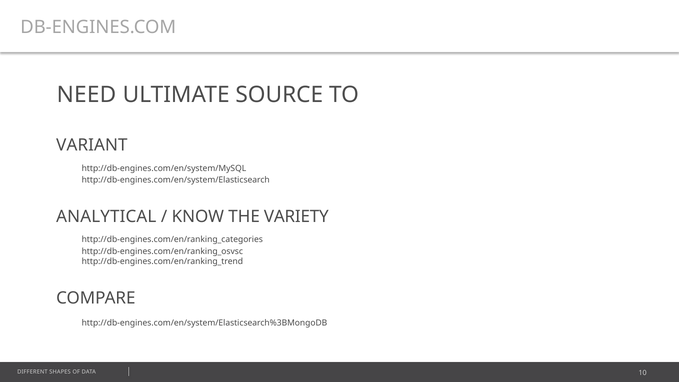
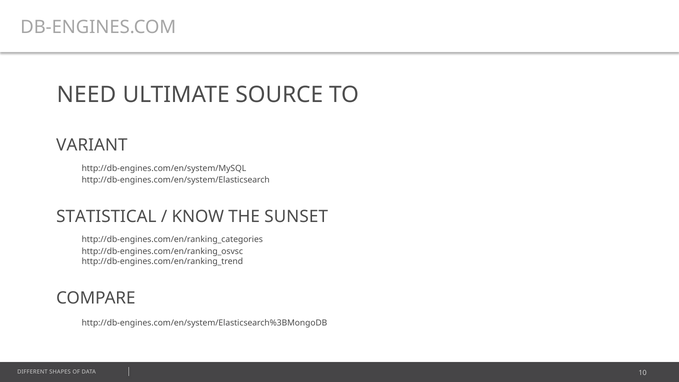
ANALYTICAL: ANALYTICAL -> STATISTICAL (106, 216)
VARIETY: VARIETY -> SUNSET (296, 216)
